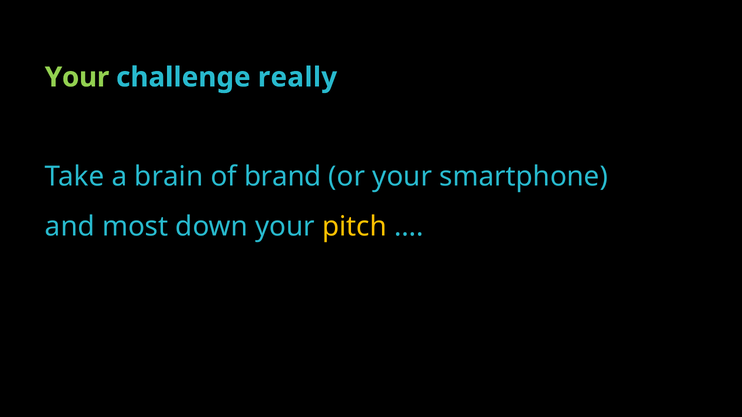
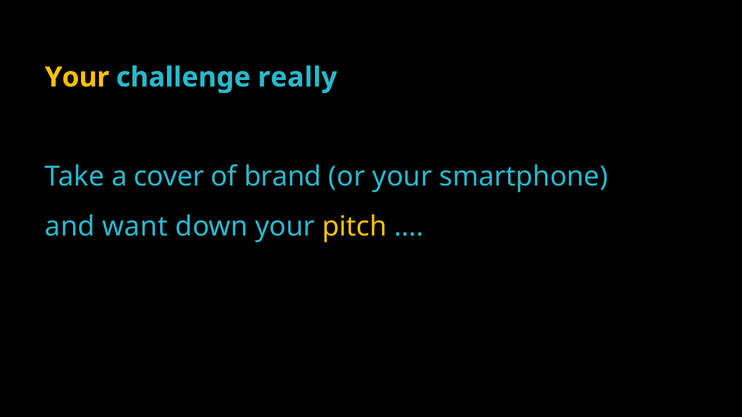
Your colour: light green -> yellow (77, 77)
brain: brain -> cover (169, 177)
most: most -> want (135, 227)
